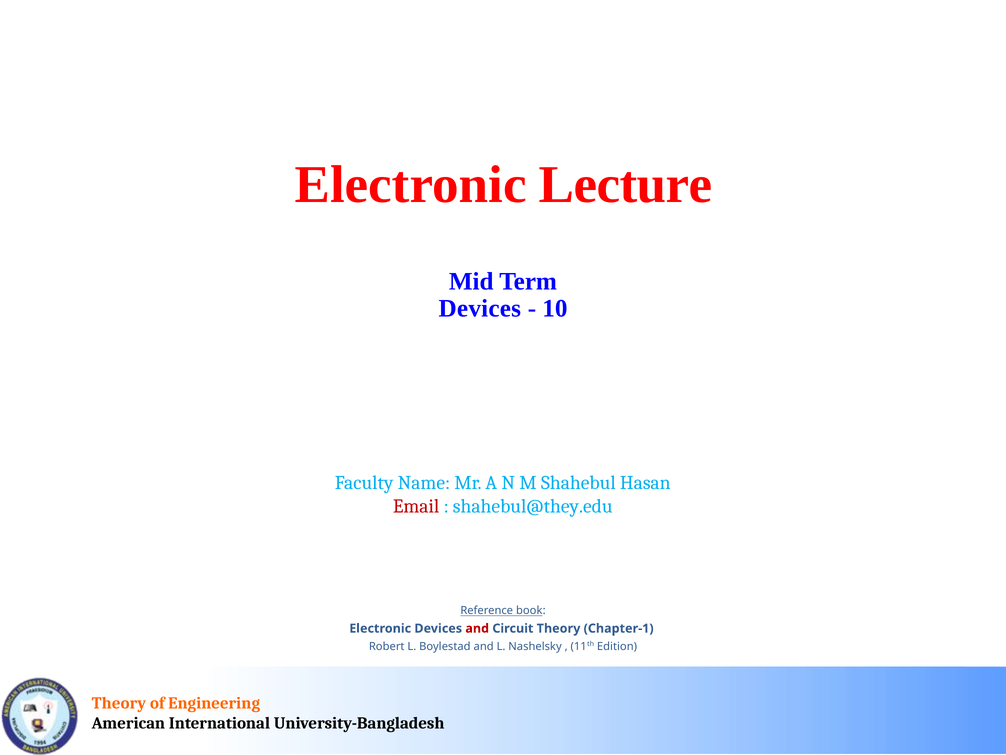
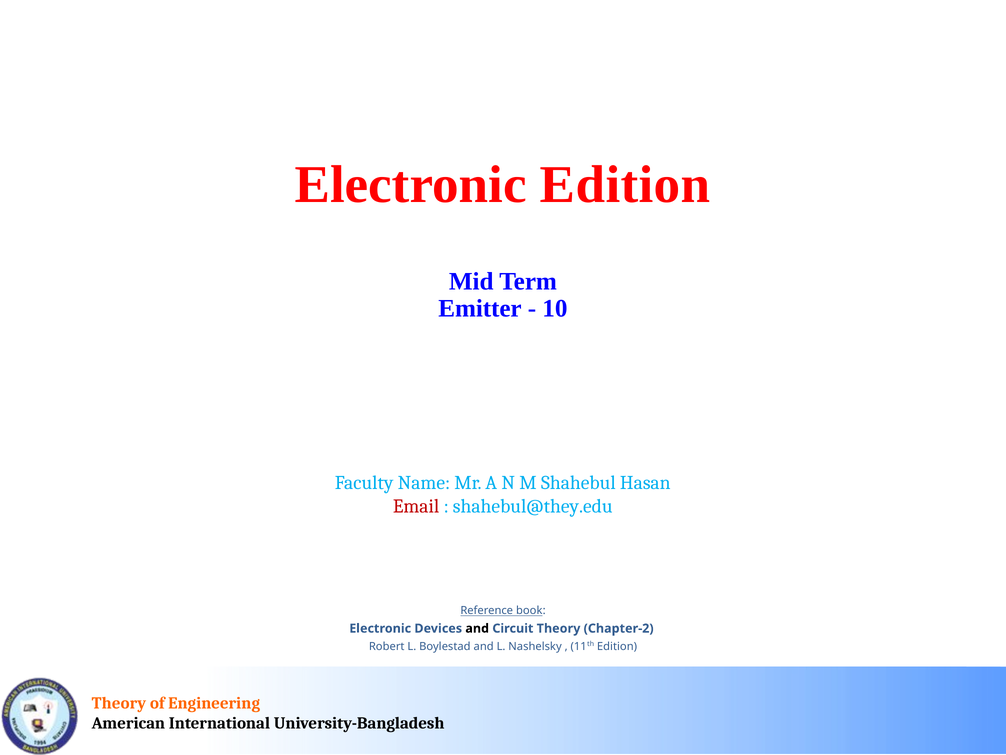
Electronic Lecture: Lecture -> Edition (625, 184)
Devices: Devices -> Emitter (480, 308)
and colour: red -> black (477, 628)
Chapter-1: Chapter-1 -> Chapter-2 (619, 628)
